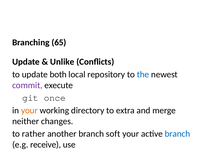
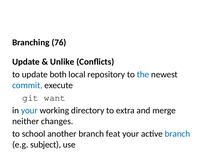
65: 65 -> 76 (59, 43)
commit colour: purple -> blue (27, 85)
once: once -> want (55, 98)
your colour: orange -> blue (29, 111)
rather: rather -> school (34, 134)
soft: soft -> feat (113, 134)
receive: receive -> subject (46, 145)
